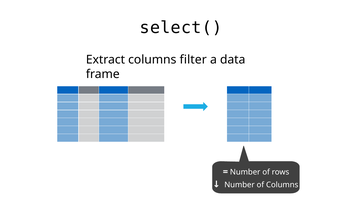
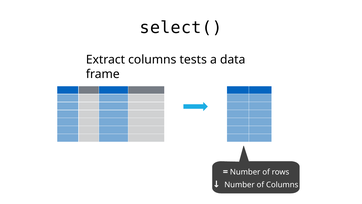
filter: filter -> tests (193, 60)
